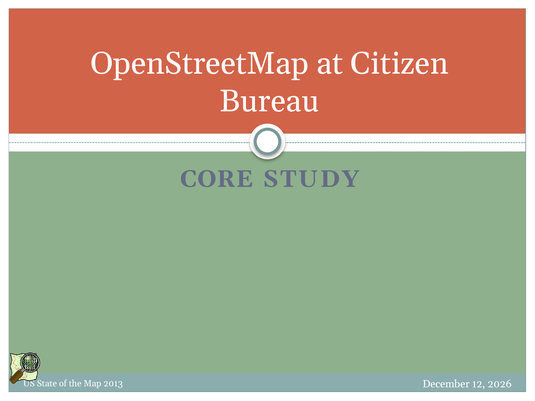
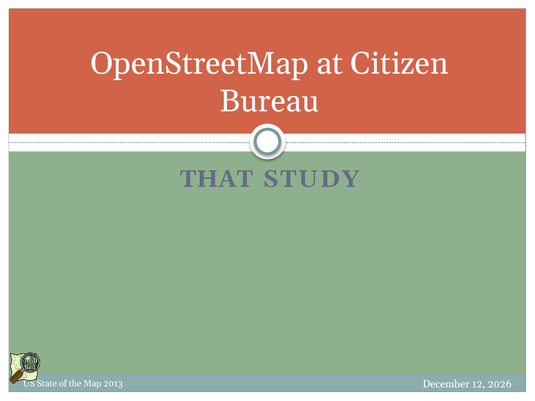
CORE: CORE -> THAT (216, 179)
